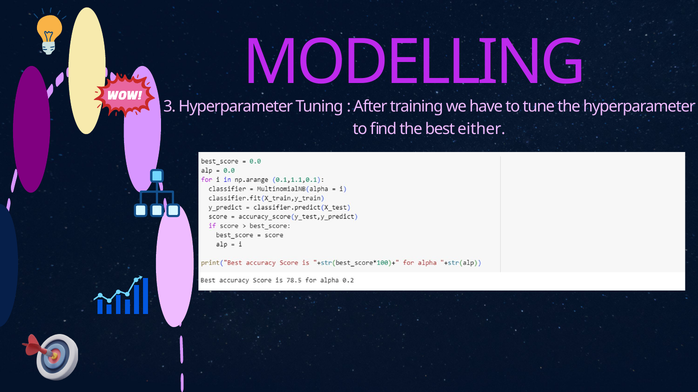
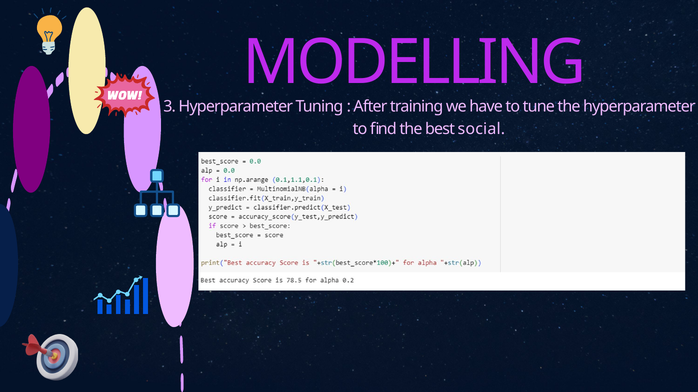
either: either -> social (481, 129)
